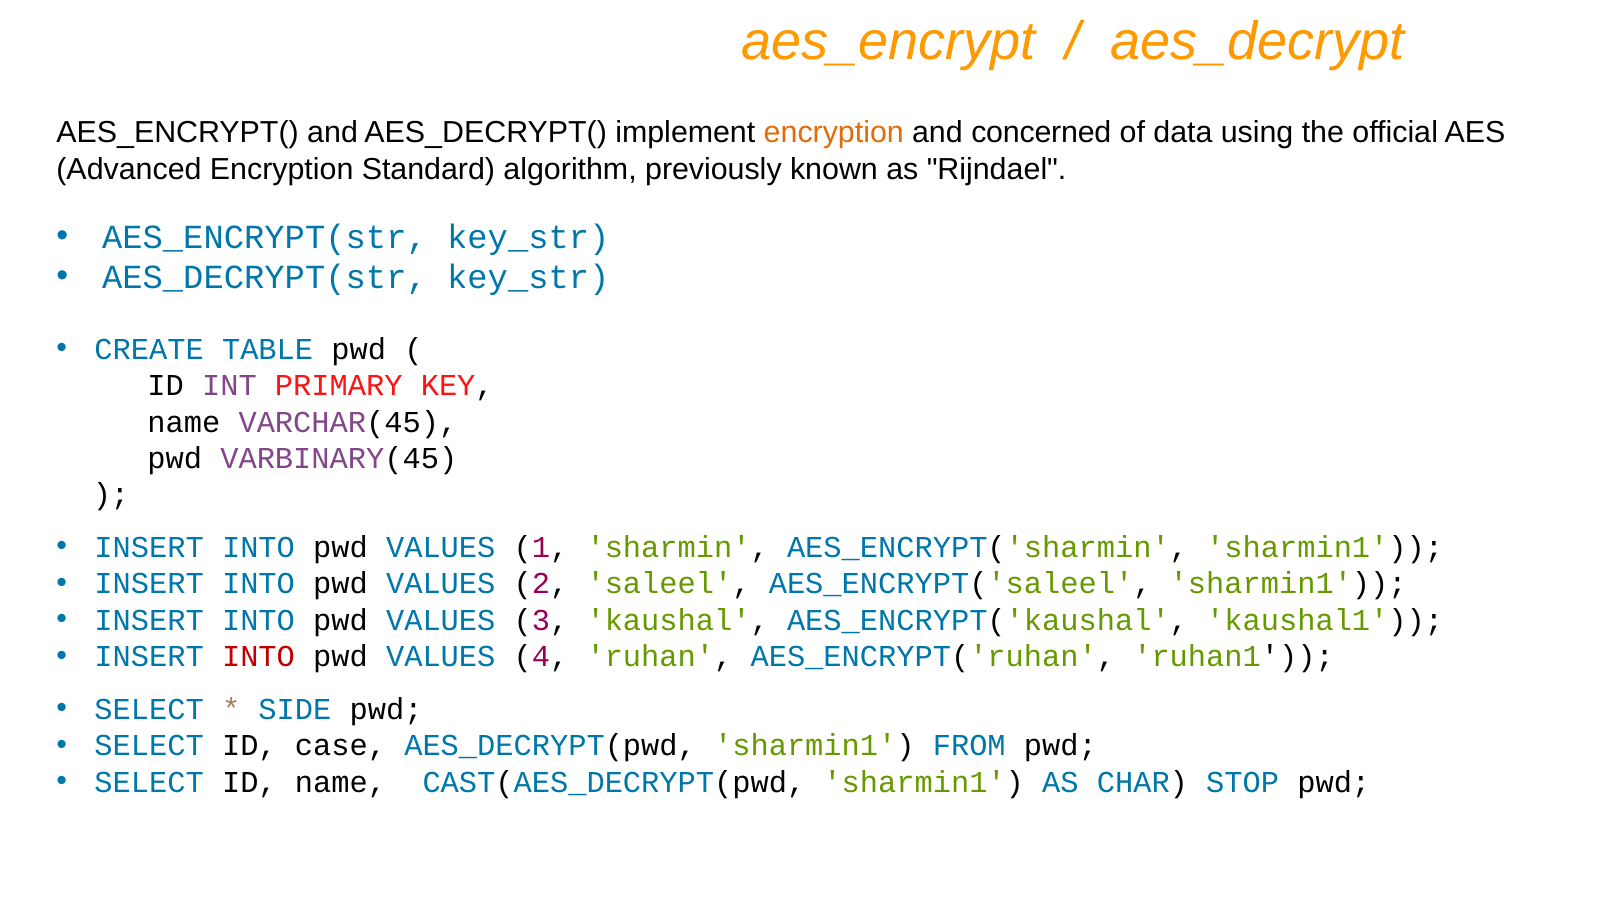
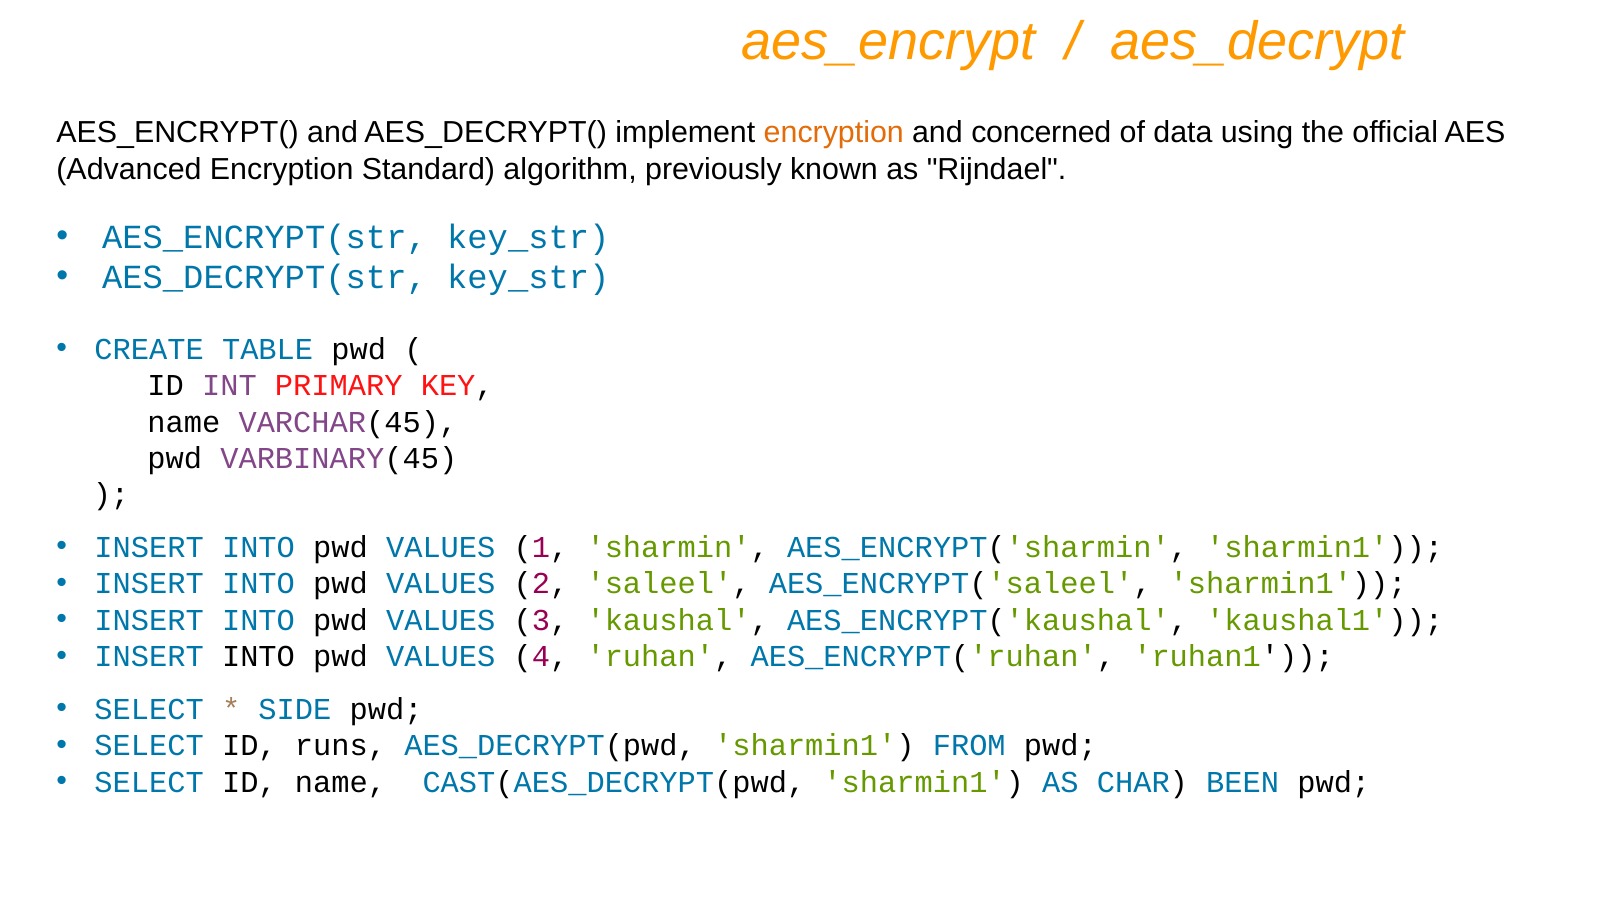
INTO colour: red -> black (258, 657)
case: case -> runs (341, 746)
STOP: STOP -> BEEN (1243, 783)
